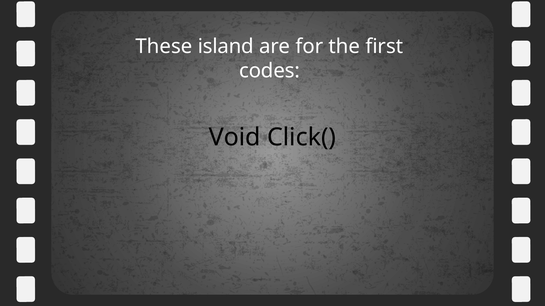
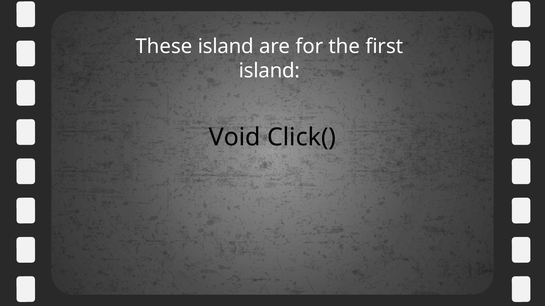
codes: codes -> island (269, 71)
